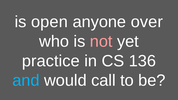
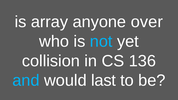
open: open -> array (49, 22)
not colour: pink -> light blue (101, 41)
practice: practice -> collision (51, 61)
call: call -> last (104, 81)
